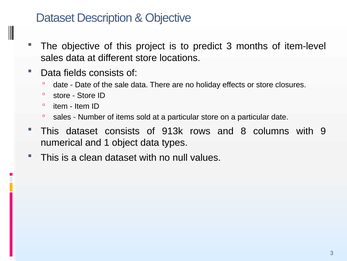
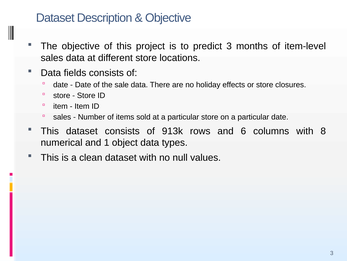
8: 8 -> 6 (243, 131)
9: 9 -> 8 (323, 131)
